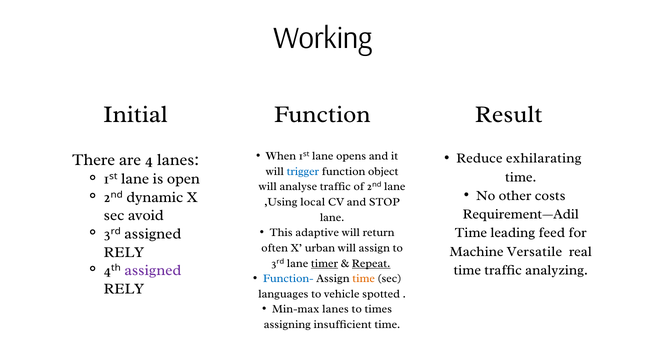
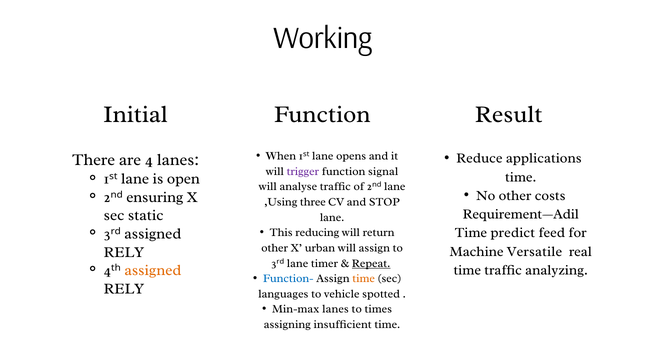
exhilarating: exhilarating -> applications (544, 158)
trigger colour: blue -> purple (303, 171)
object: object -> signal (383, 171)
dynamic: dynamic -> ensuring (155, 197)
local: local -> three (313, 202)
avoid: avoid -> static (146, 215)
adaptive: adaptive -> reducing (317, 232)
leading: leading -> predict (513, 233)
often: often -> other (275, 248)
timer underline: present -> none (324, 263)
assigned colour: purple -> orange (153, 270)
